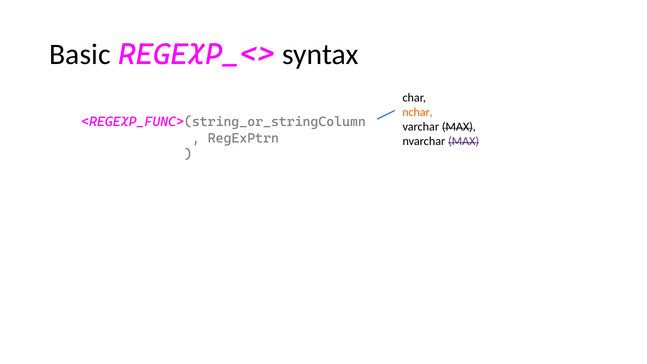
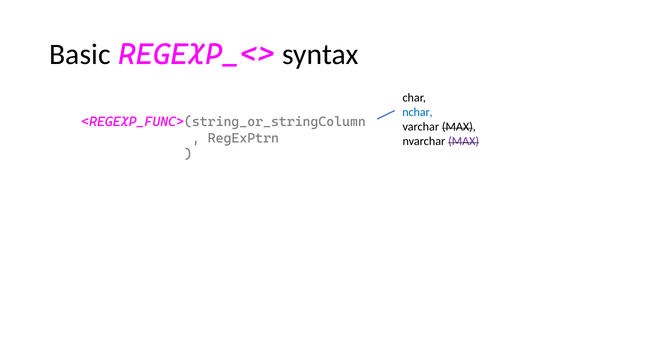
nchar colour: orange -> blue (417, 112)
